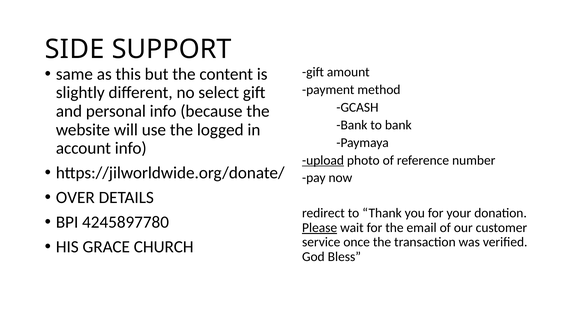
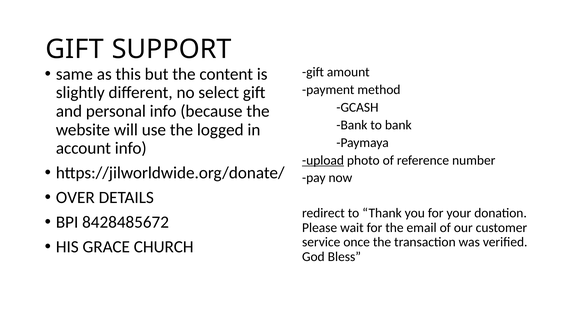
SIDE: SIDE -> GIFT (75, 49)
4245897780: 4245897780 -> 8428485672 (126, 222)
Please underline: present -> none (320, 227)
